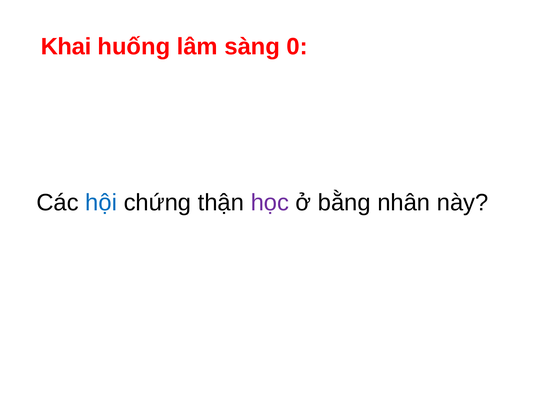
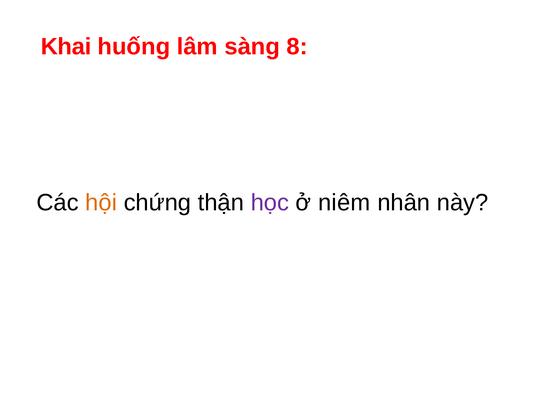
0: 0 -> 8 (297, 47)
hội colour: blue -> orange (101, 203)
bằng: bằng -> niêm (344, 203)
